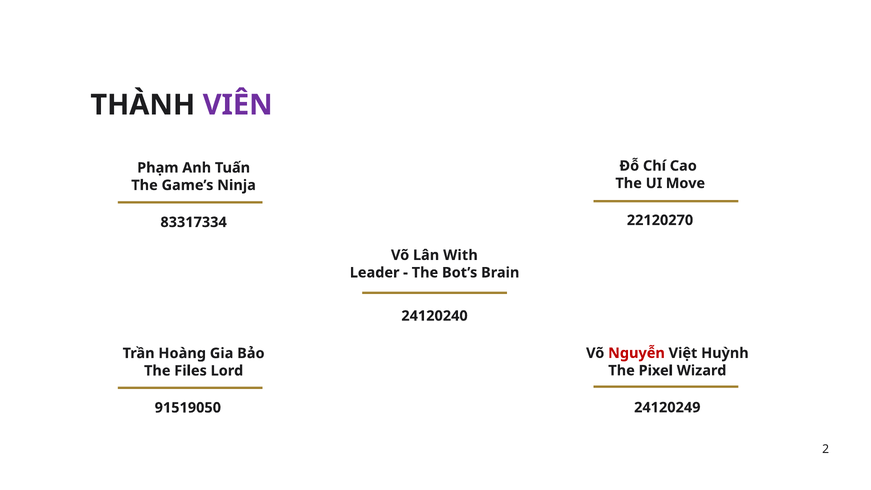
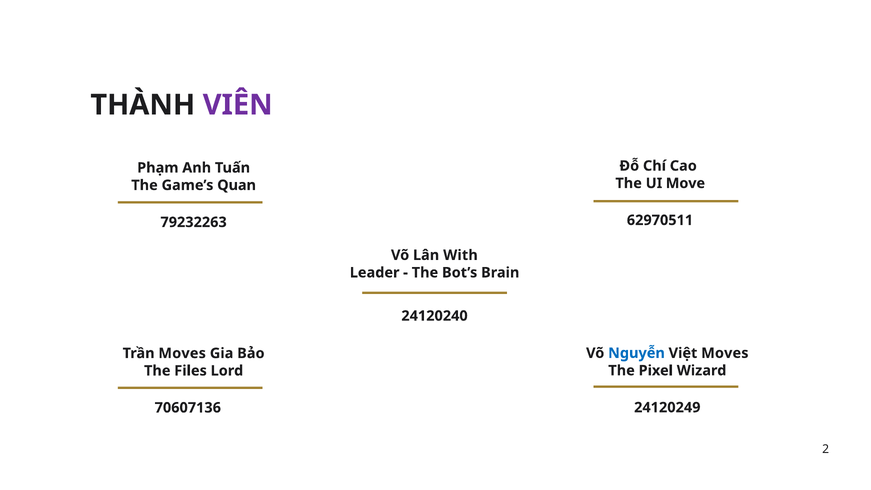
Ninja: Ninja -> Quan (237, 185)
22120270: 22120270 -> 62970511 (660, 220)
83317334: 83317334 -> 79232263 (194, 222)
Nguyễn colour: red -> blue (636, 353)
Việt Huỳnh: Huỳnh -> Moves (725, 353)
Trần Hoàng: Hoàng -> Moves (182, 353)
91519050: 91519050 -> 70607136 (188, 408)
